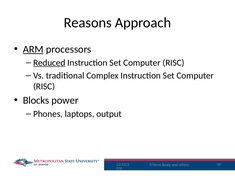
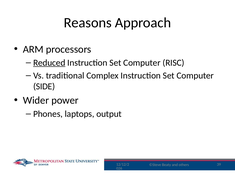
ARM underline: present -> none (33, 49)
RISC: RISC -> SIDE (44, 87)
Blocks: Blocks -> Wider (36, 101)
